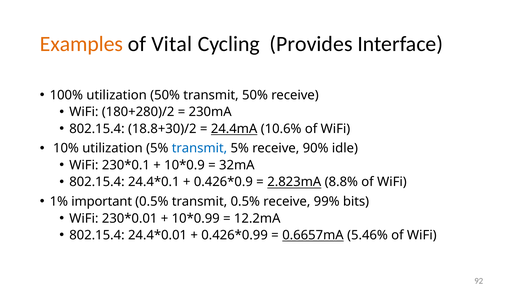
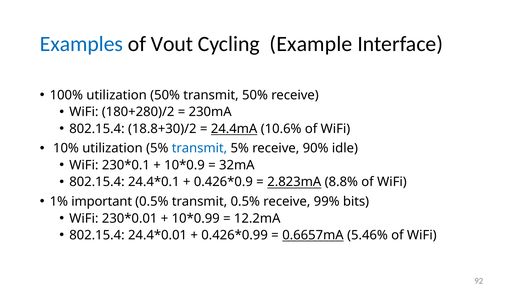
Examples colour: orange -> blue (82, 44)
Vital: Vital -> Vout (172, 44)
Provides: Provides -> Example (311, 44)
